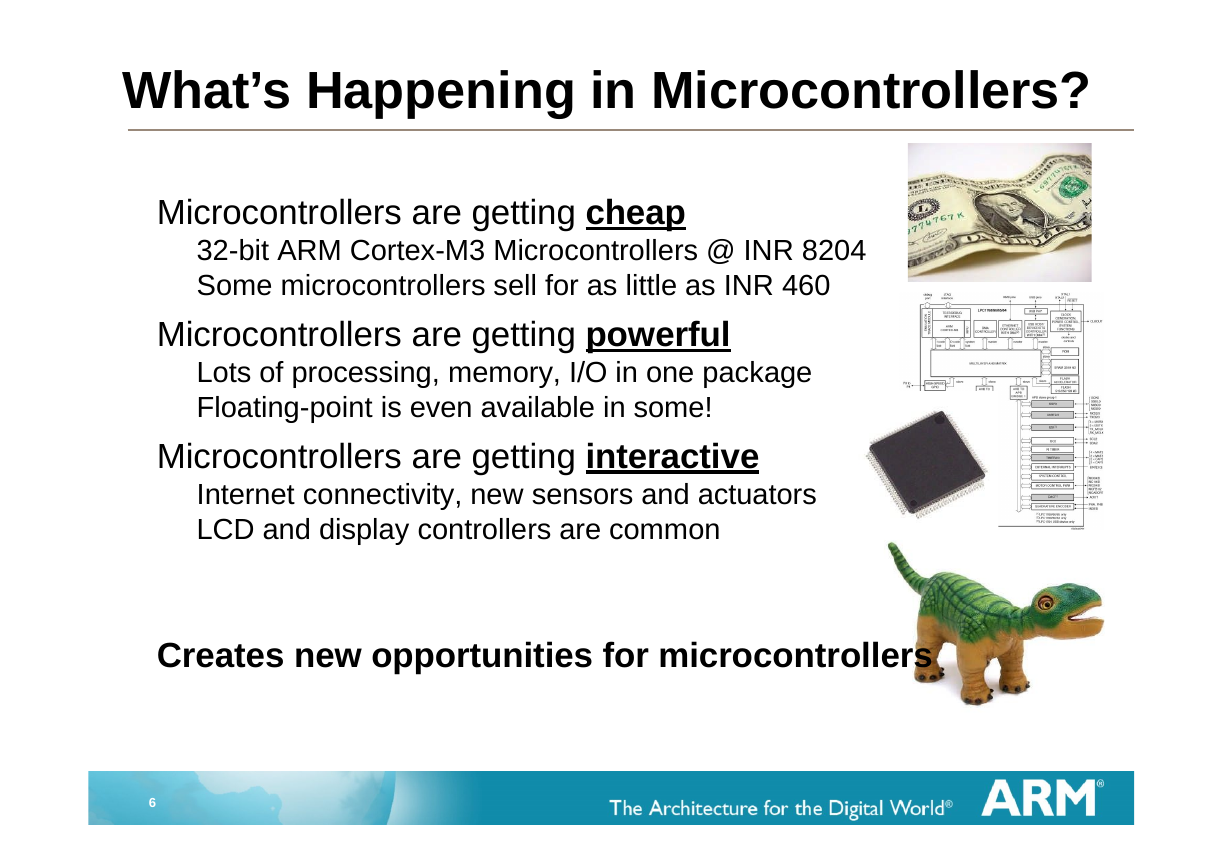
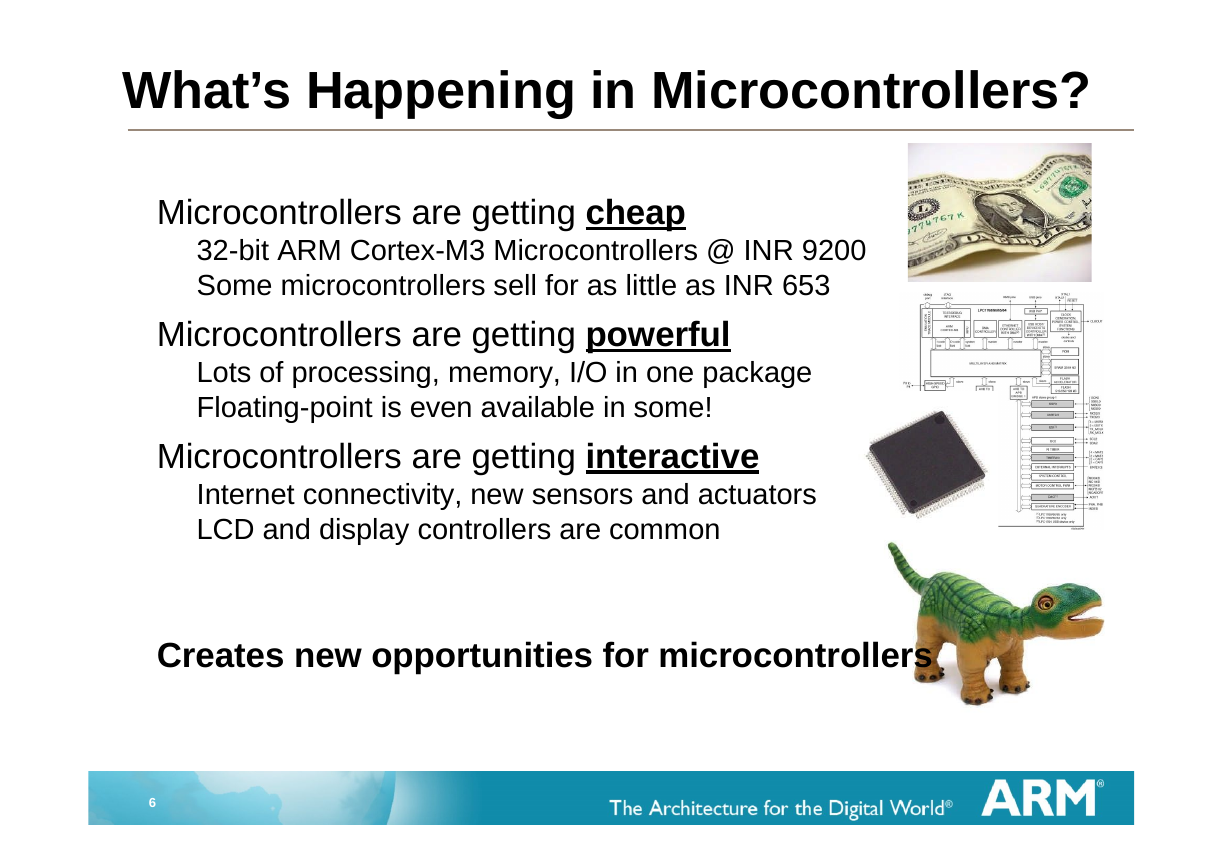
8204: 8204 -> 9200 (834, 251)
460: 460 -> 653 (806, 286)
